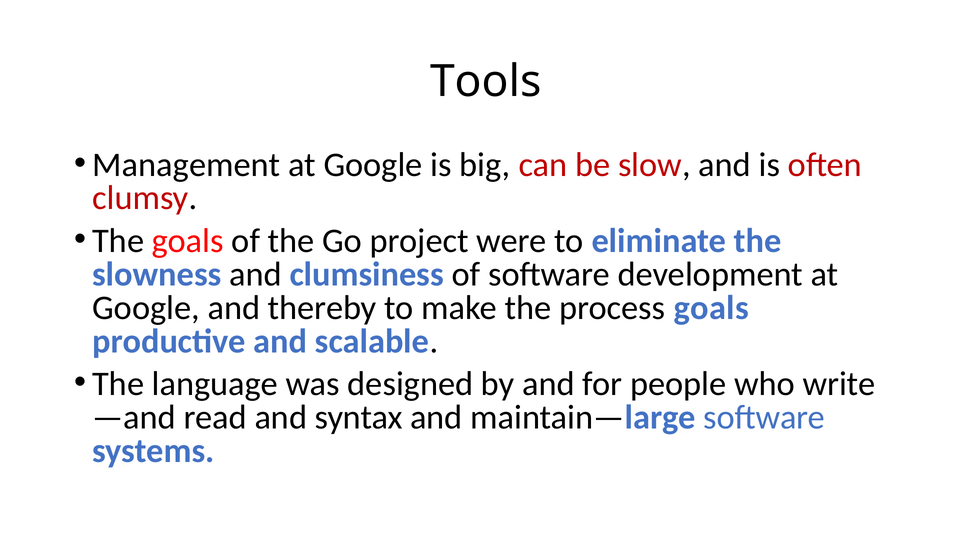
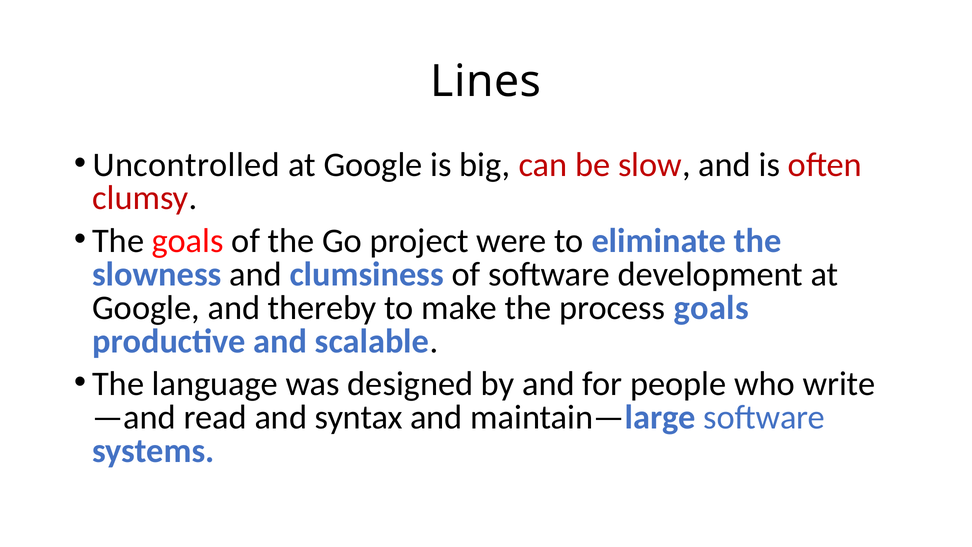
Tools: Tools -> Lines (486, 82)
Management: Management -> Uncontrolled (186, 165)
